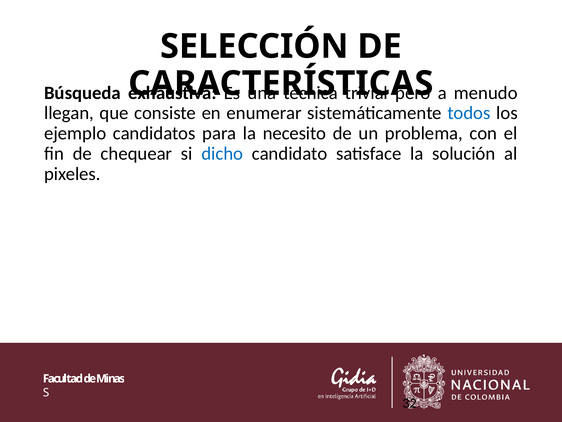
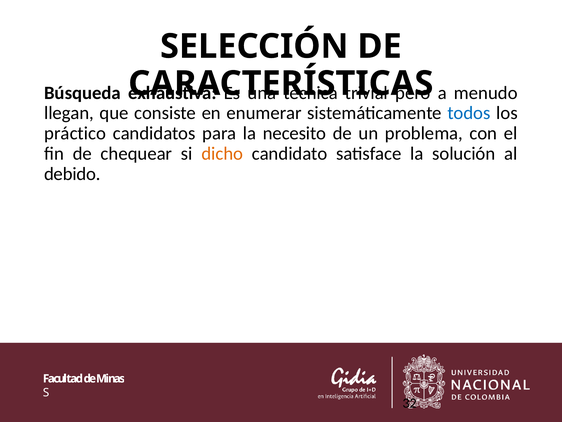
ejemplo: ejemplo -> práctico (75, 133)
dicho colour: blue -> orange (222, 153)
pixeles: pixeles -> debido (72, 174)
